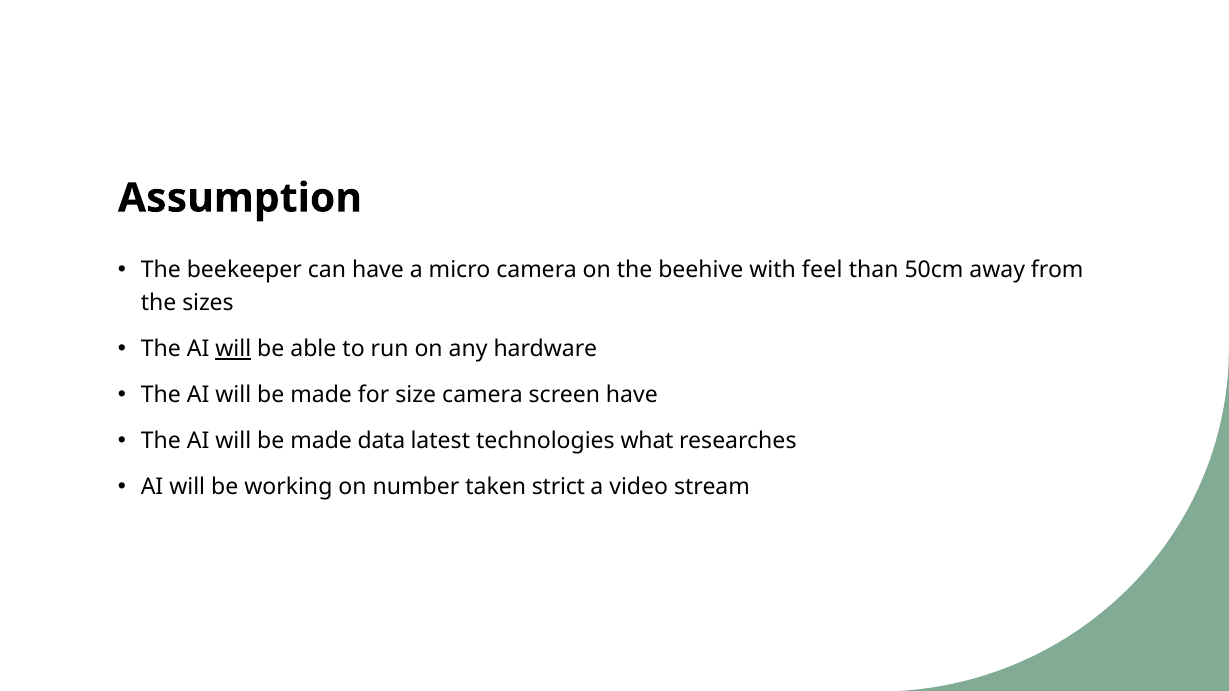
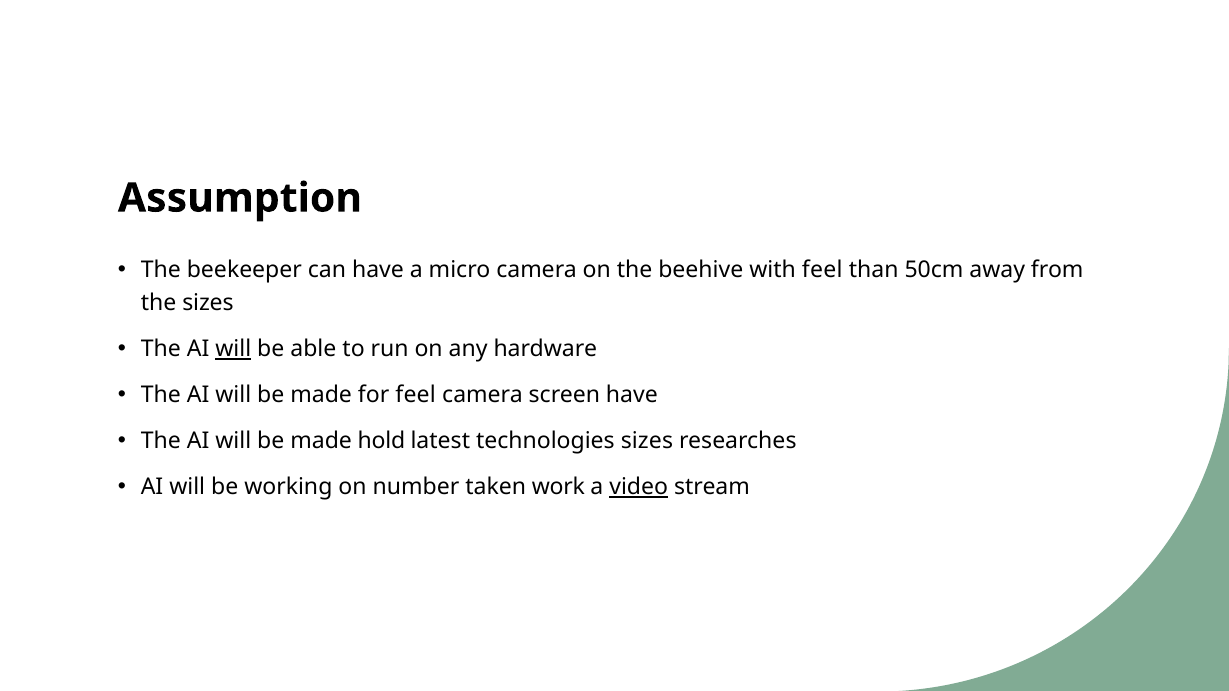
for size: size -> feel (416, 395)
data: data -> hold (381, 441)
technologies what: what -> sizes (647, 441)
strict: strict -> work (558, 487)
video underline: none -> present (639, 487)
